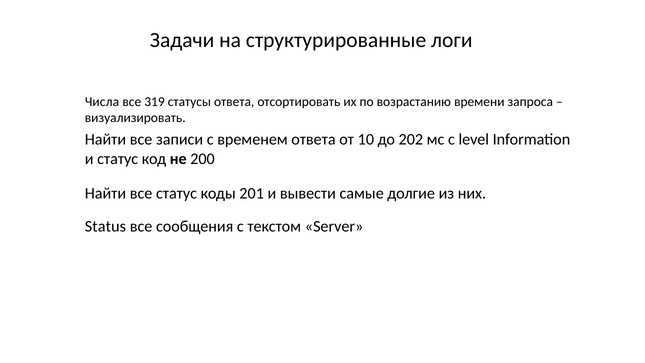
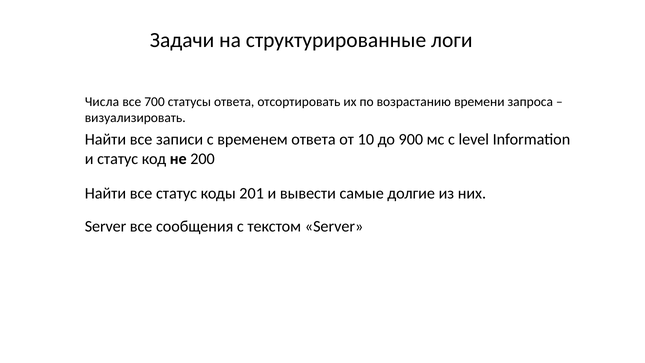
319: 319 -> 700 (154, 102)
202: 202 -> 900 (411, 140)
Status: Status -> Server (106, 226)
